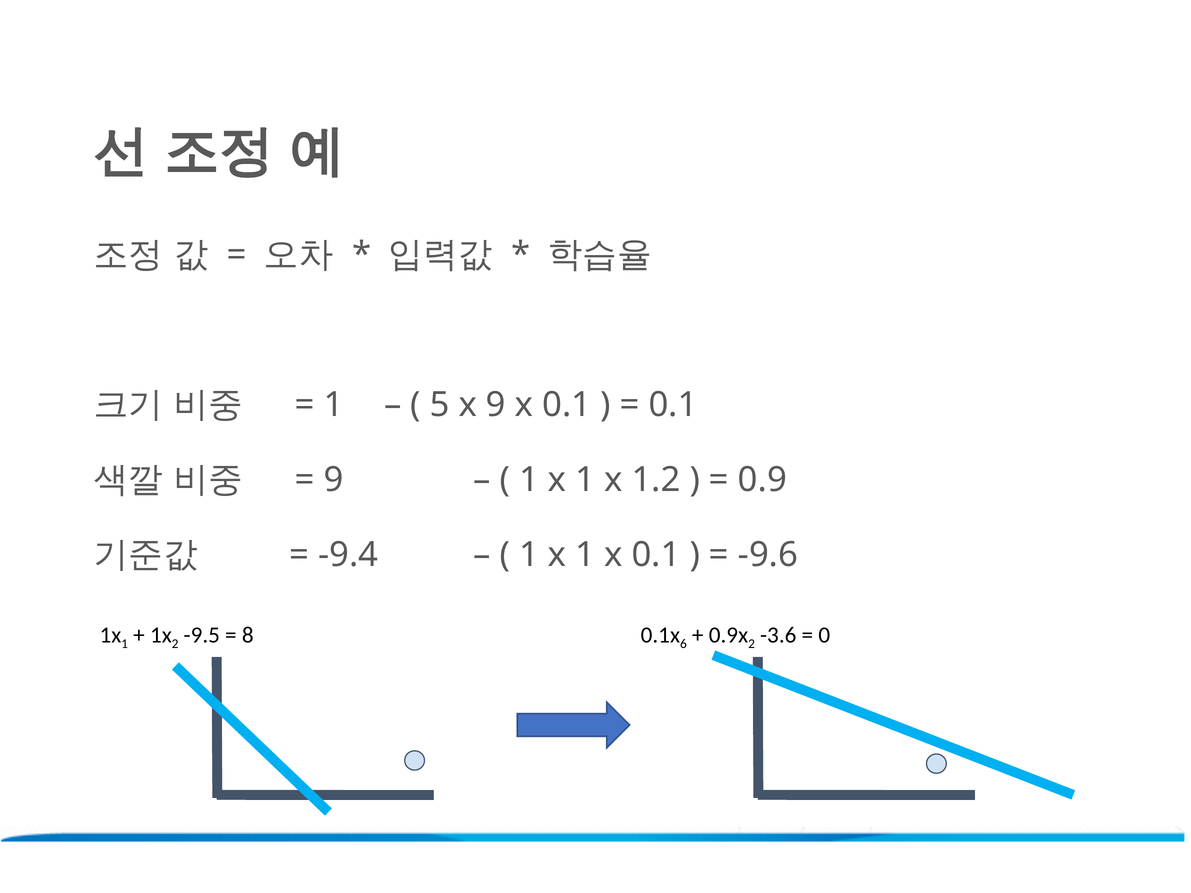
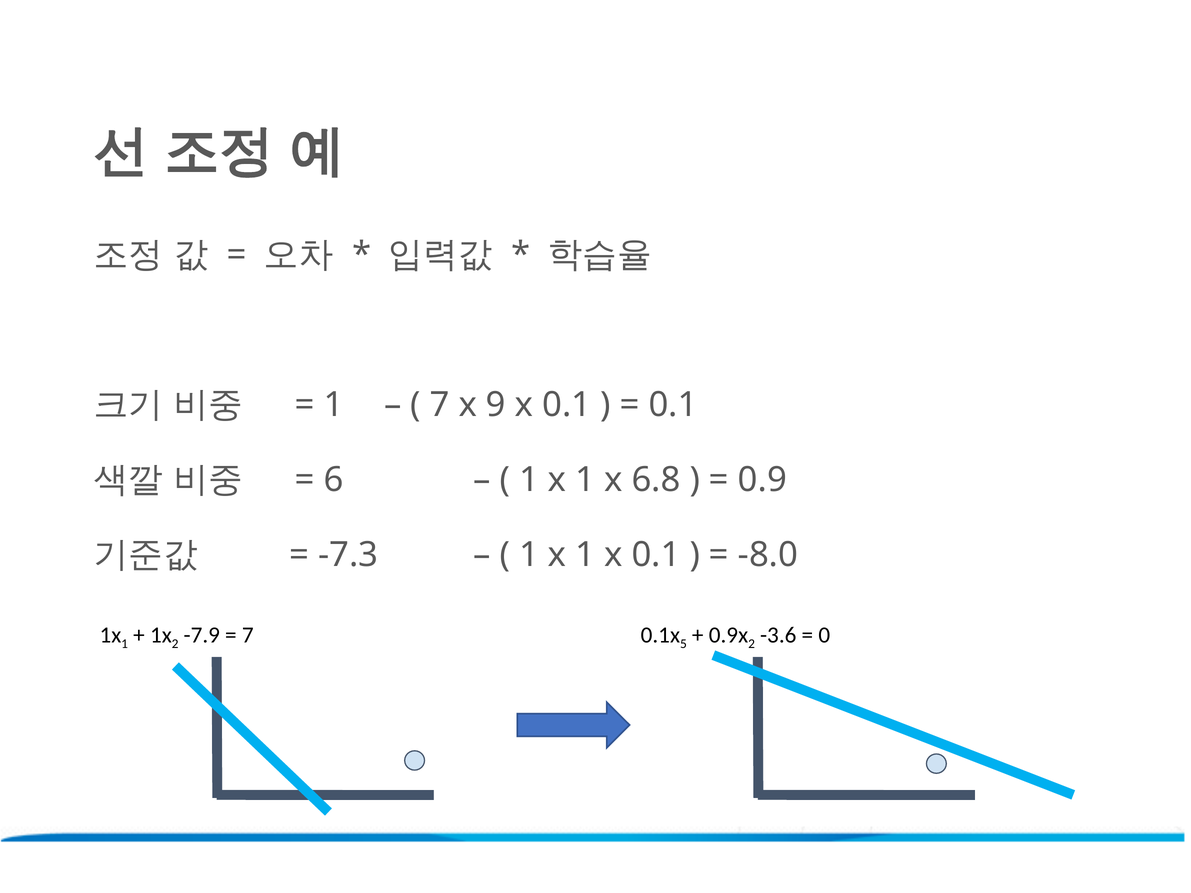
5: 5 -> 7 (440, 405)
9: 9 -> 6 (333, 480)
1.2: 1.2 -> 6.8 (656, 480)
-9.4: -9.4 -> -7.3 (348, 555)
-9.6: -9.6 -> -8.0 (768, 555)
-9.5: -9.5 -> -7.9 (202, 635)
8: 8 -> 7 (248, 635)
6: 6 -> 5 (683, 644)
